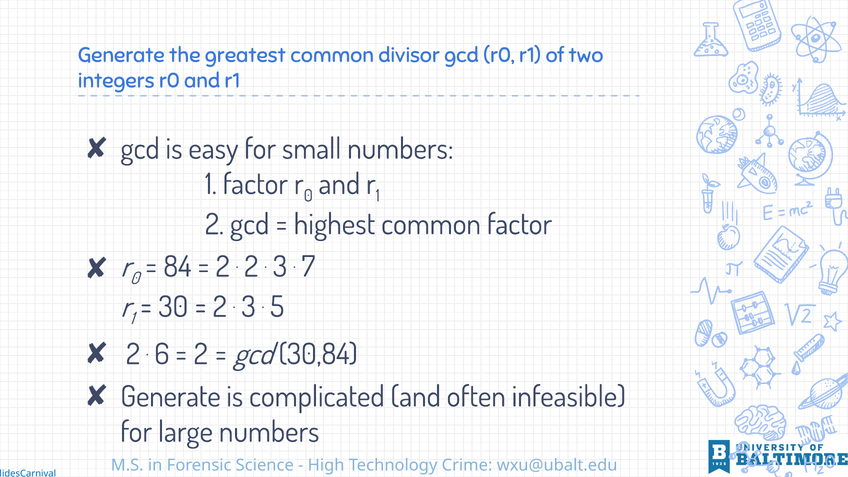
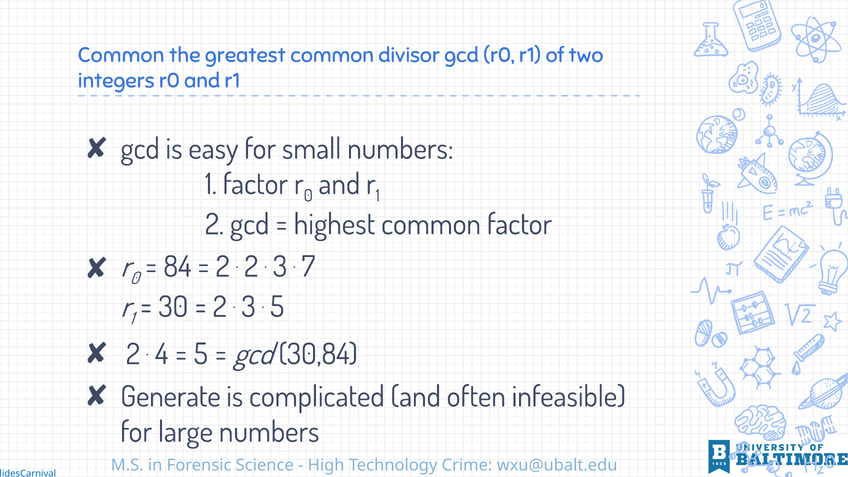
Generate: Generate -> Common (121, 55)
6: 6 -> 4 (162, 354)
2: 2 -> 5 (201, 354)
